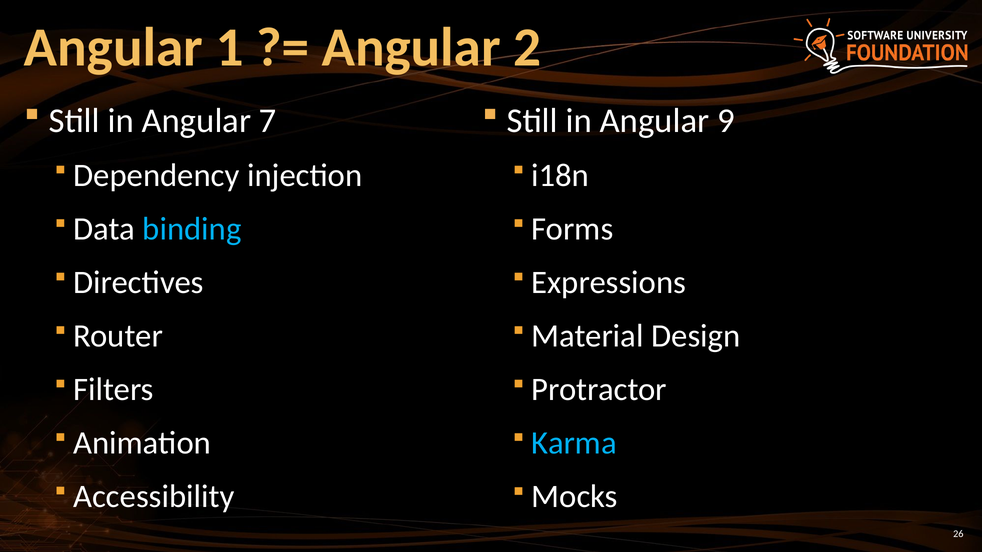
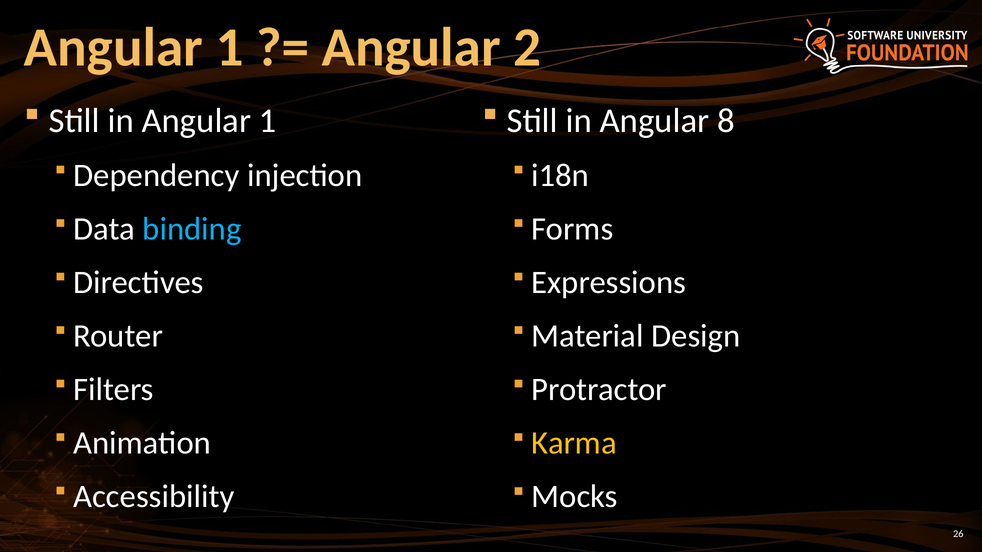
in Angular 7: 7 -> 1 (268, 121)
9: 9 -> 8 (726, 121)
Karma colour: light blue -> yellow (574, 443)
